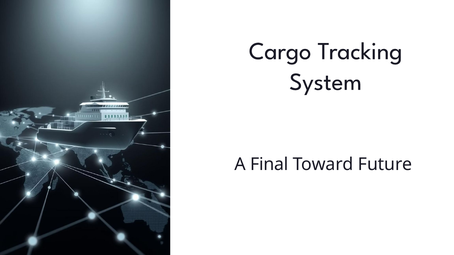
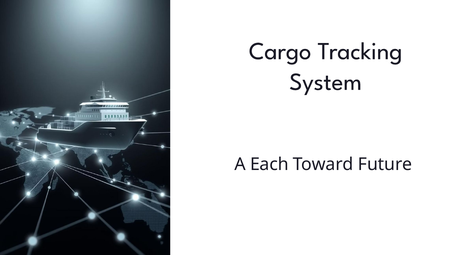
Final: Final -> Each (269, 165)
